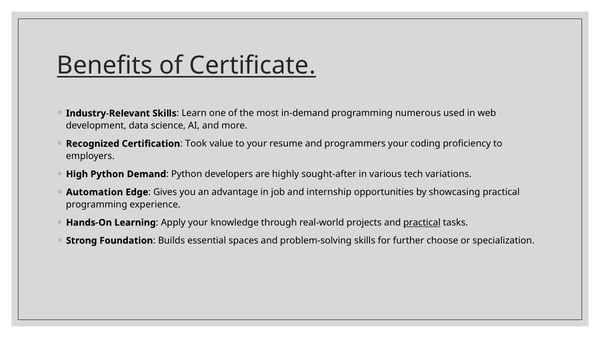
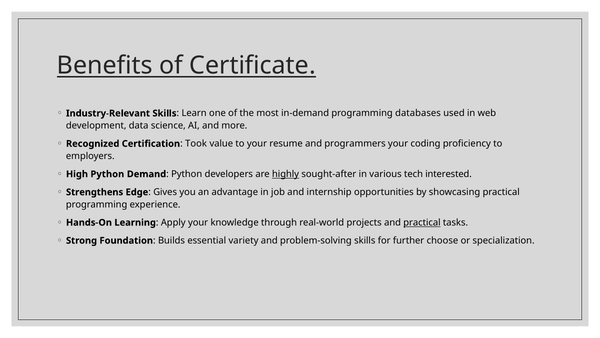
numerous: numerous -> databases (418, 113)
highly underline: none -> present (286, 174)
variations: variations -> interested (449, 174)
Automation: Automation -> Strengthens (95, 192)
spaces: spaces -> variety (244, 240)
